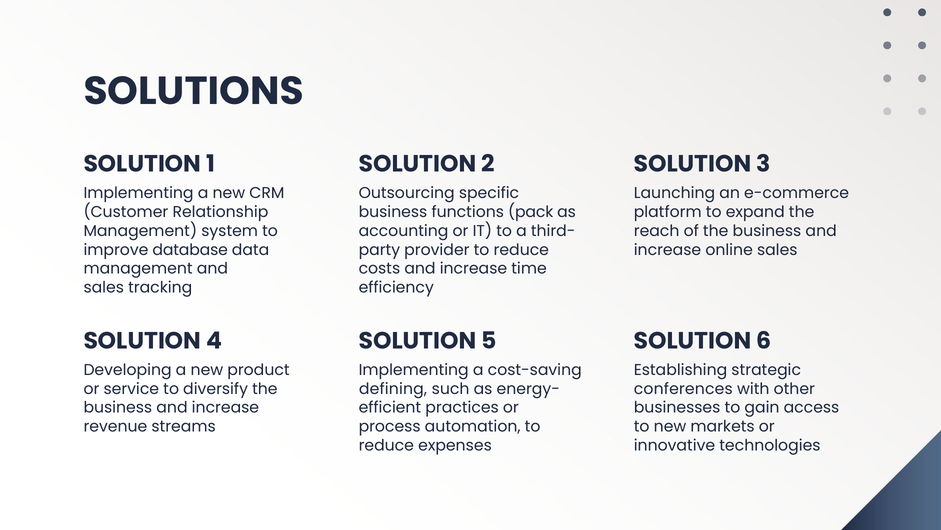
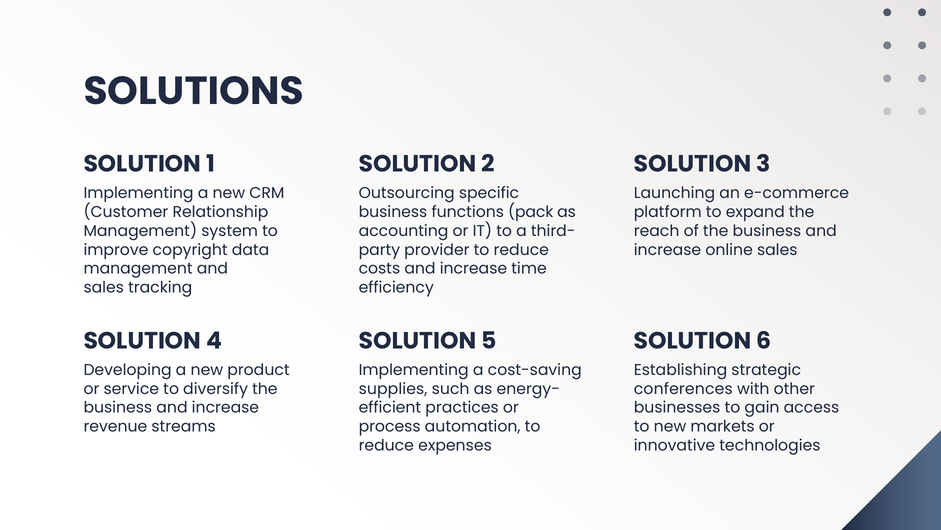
database: database -> copyright (190, 250)
defining: defining -> supplies (393, 388)
